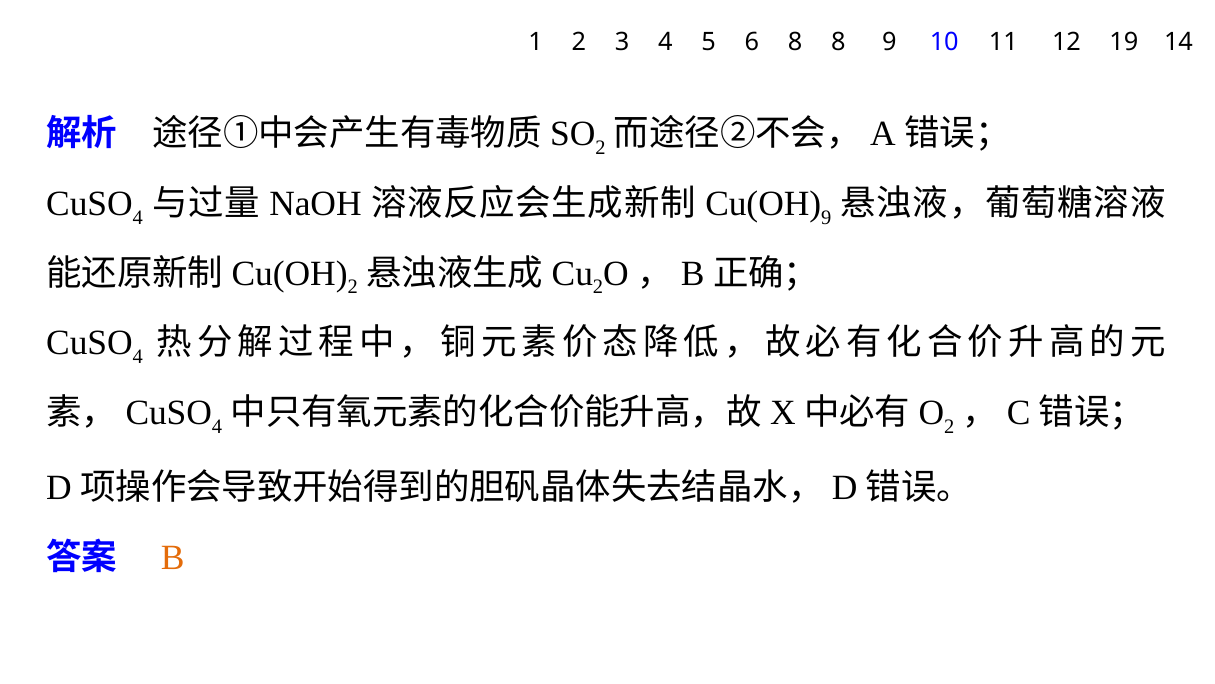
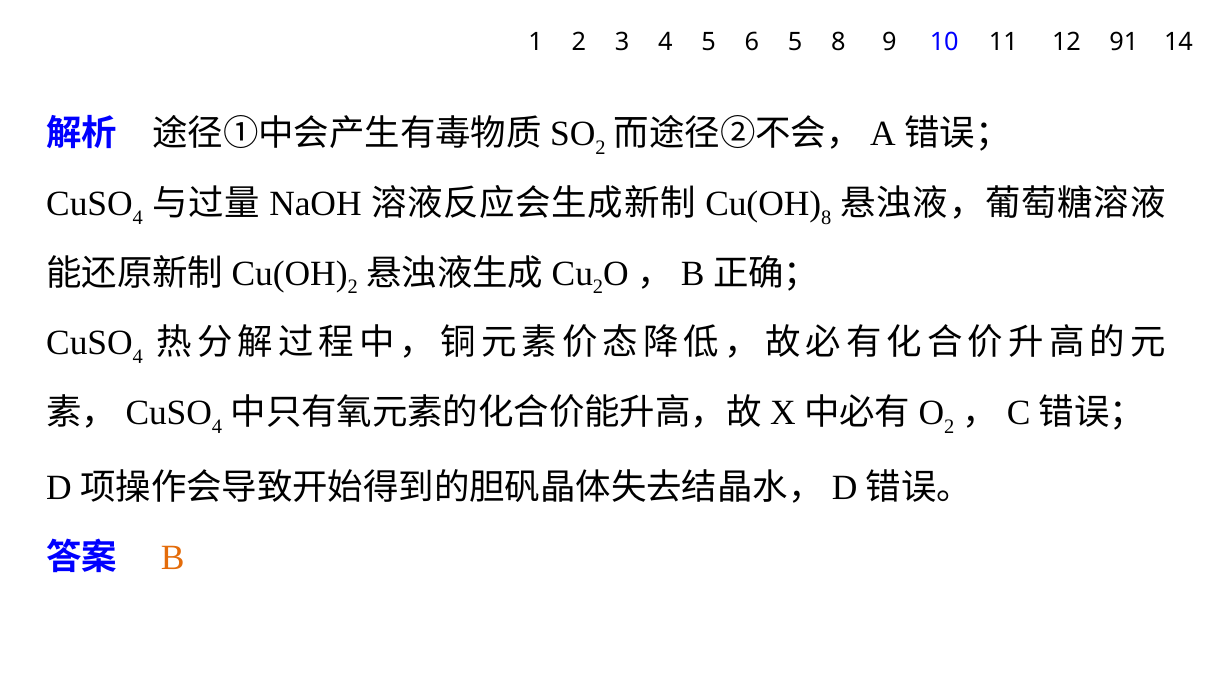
6 8: 8 -> 5 (795, 42)
19: 19 -> 91 (1124, 42)
9: 9 -> 8 (826, 217)
